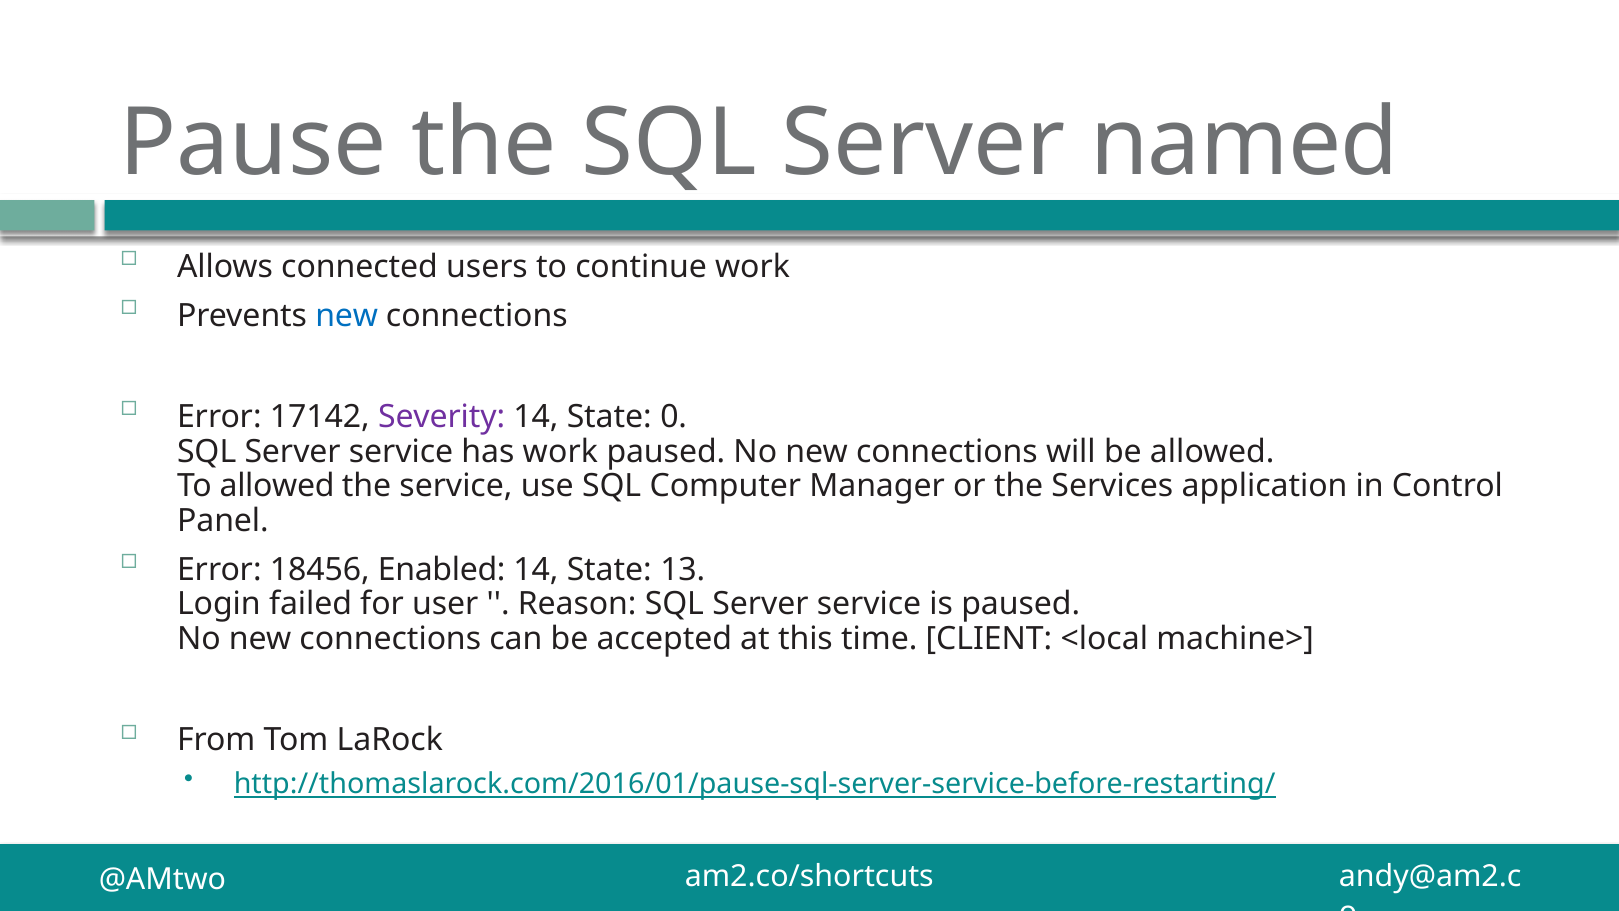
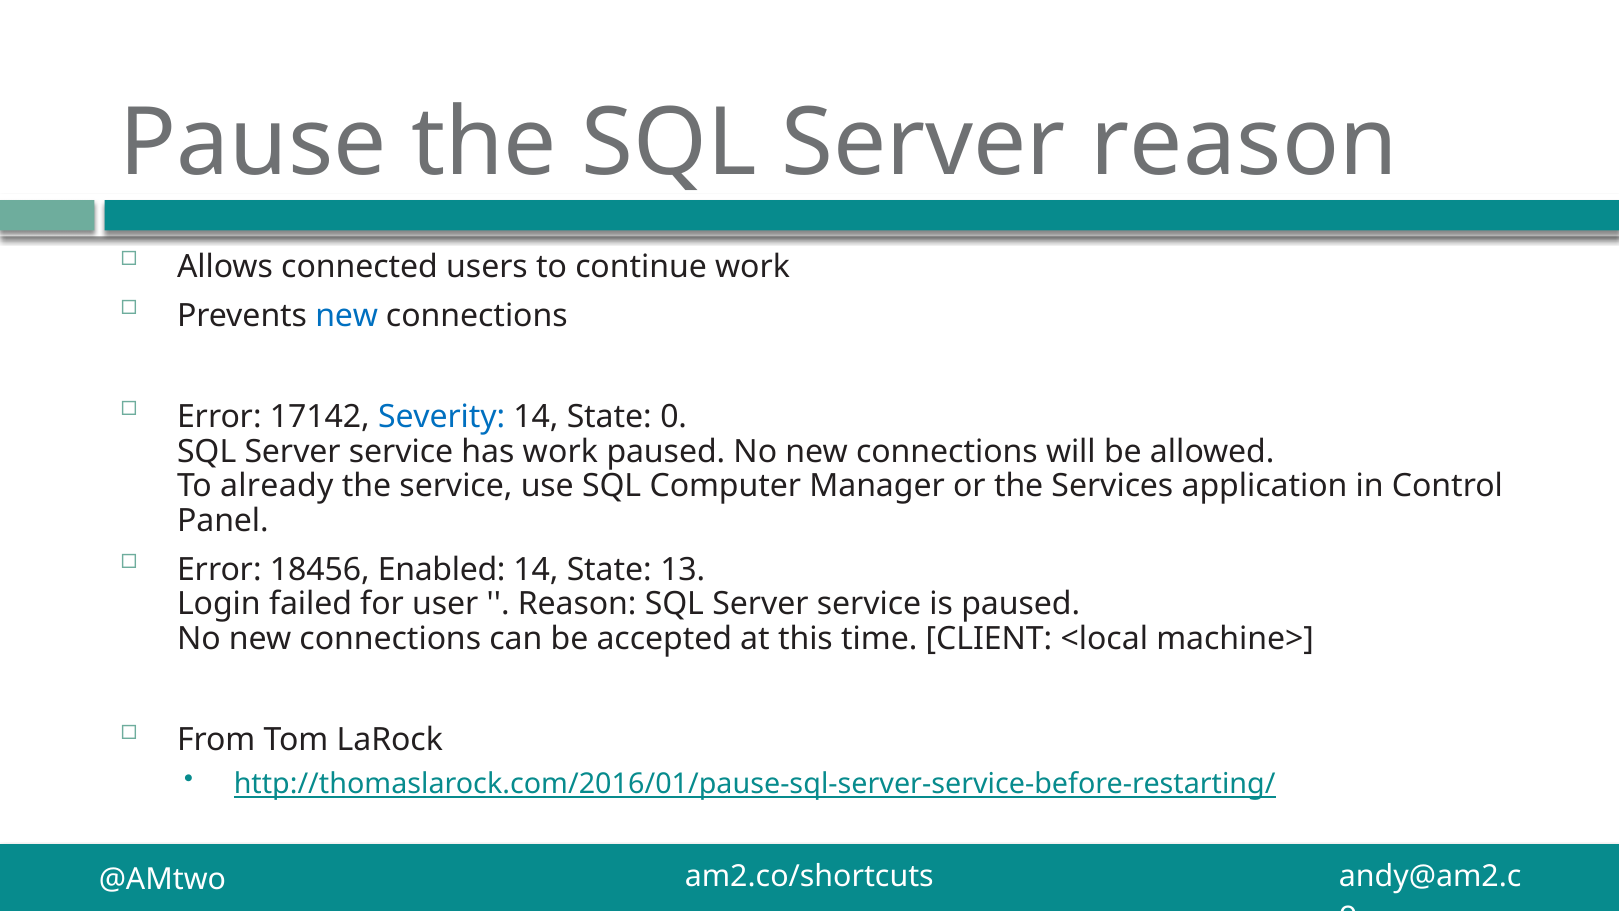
Server named: named -> reason (1244, 143)
Severity colour: purple -> blue (442, 417)
To allowed: allowed -> already (277, 486)
